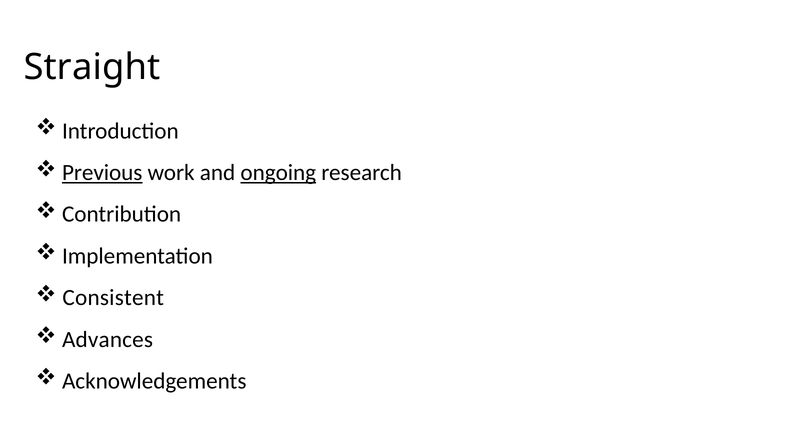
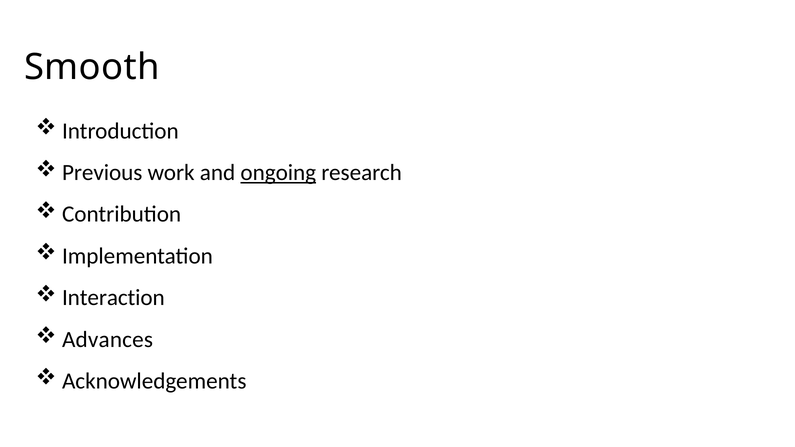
Straight: Straight -> Smooth (92, 67)
Previous underline: present -> none (102, 173)
Consistent: Consistent -> Interaction (113, 298)
